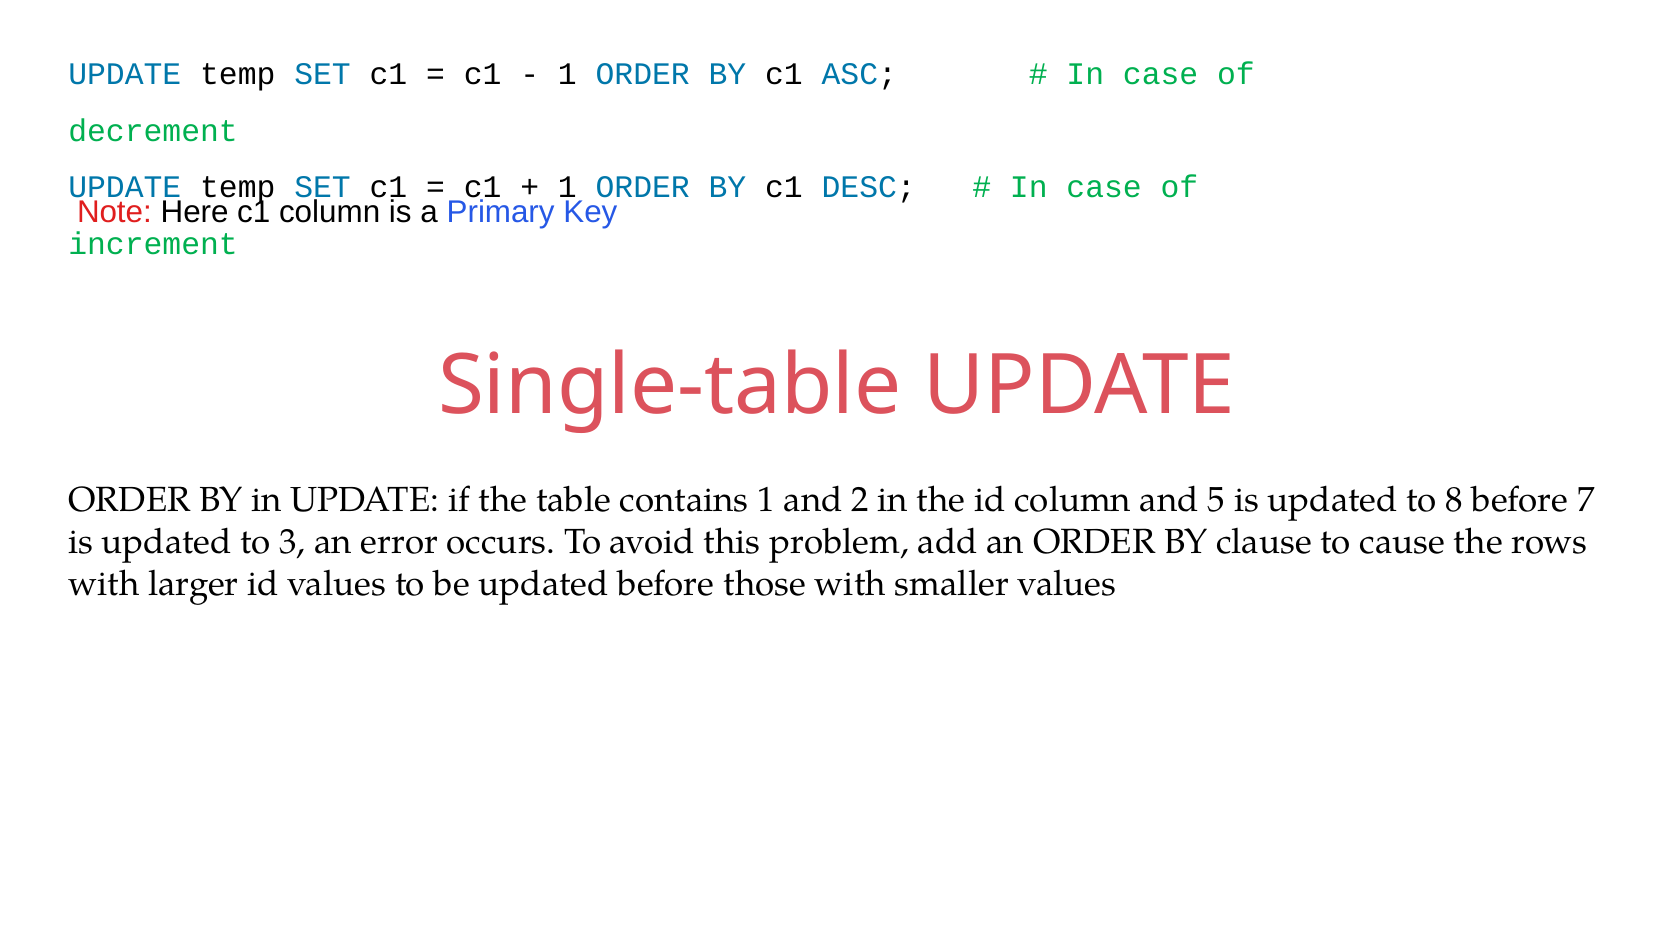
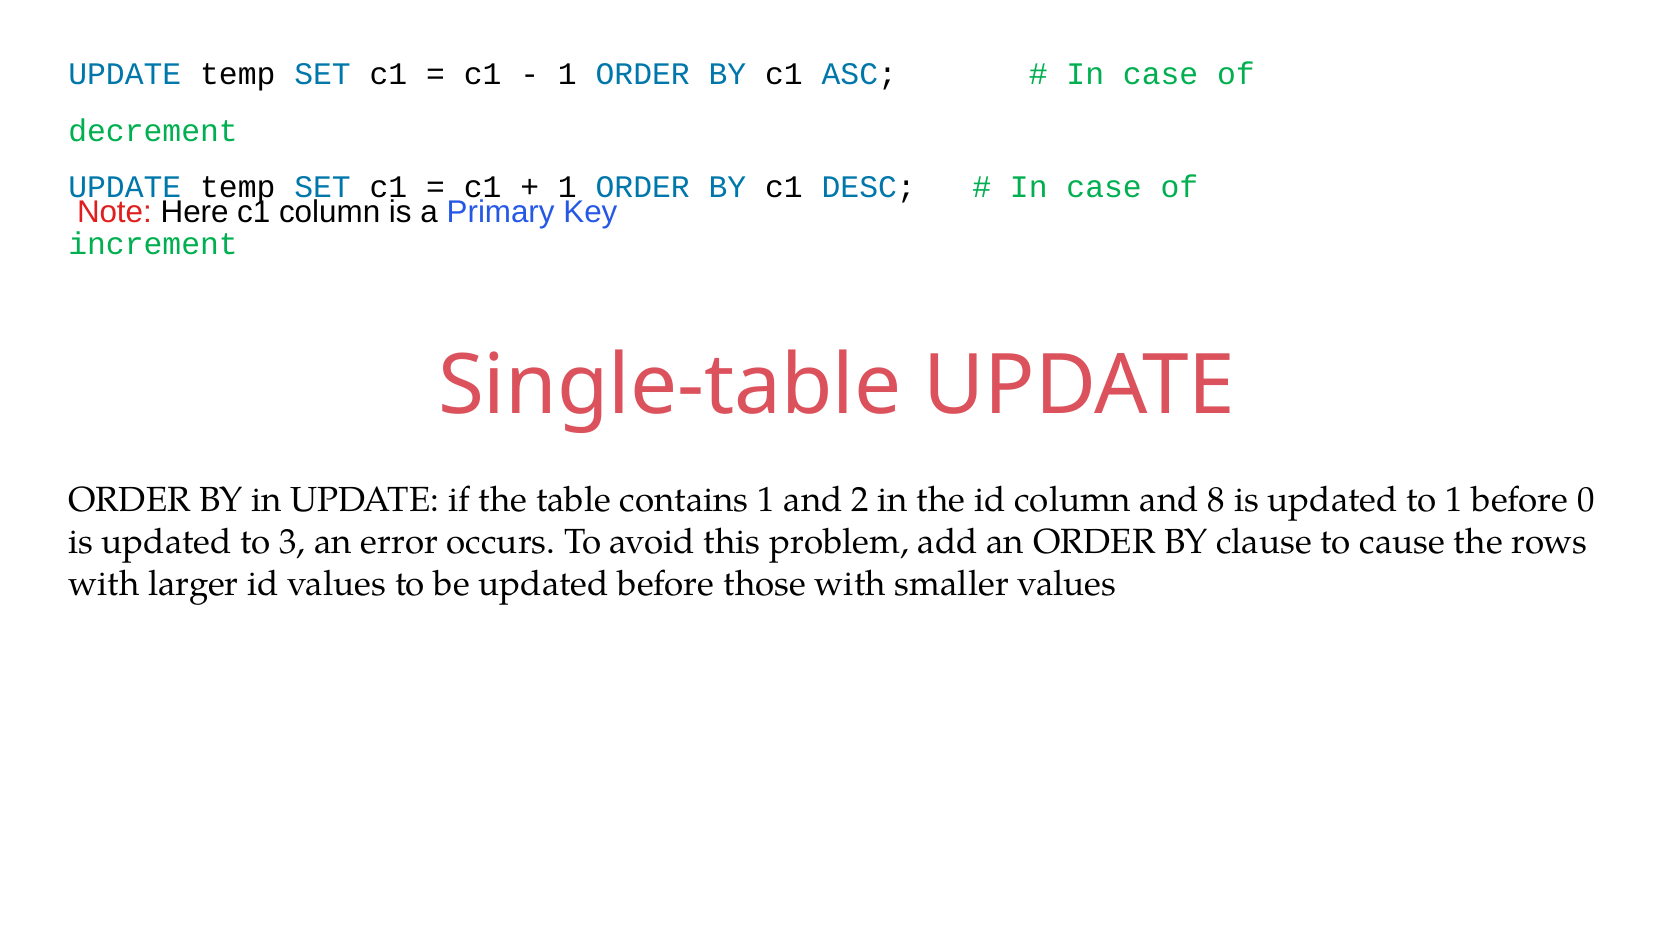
5: 5 -> 8 (1217, 500)
to 8: 8 -> 1 (1454, 500)
7: 7 -> 0 (1586, 500)
